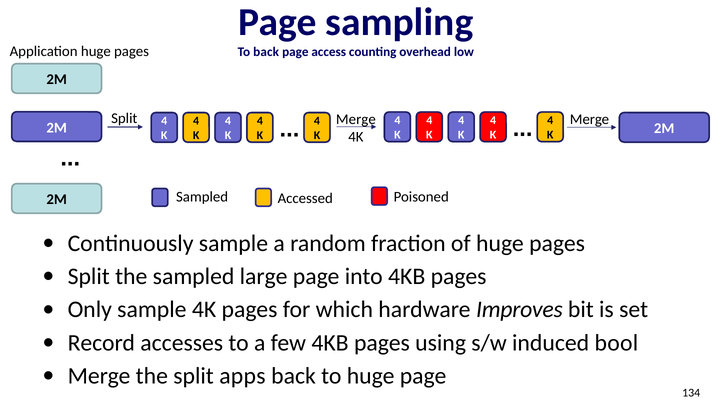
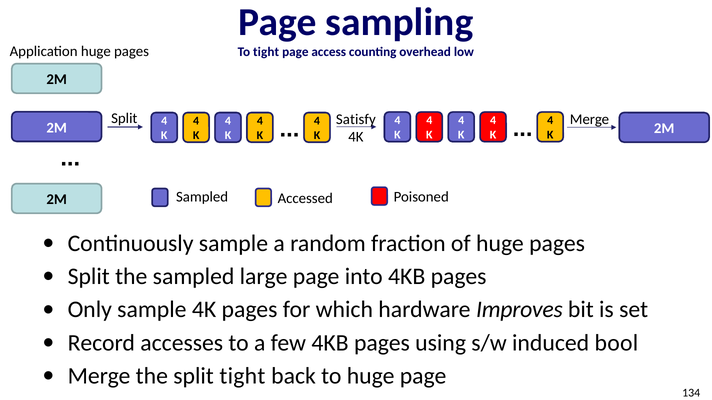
To back: back -> tight (266, 52)
Split Merge: Merge -> Satisfy (356, 119)
split apps: apps -> tight (242, 376)
